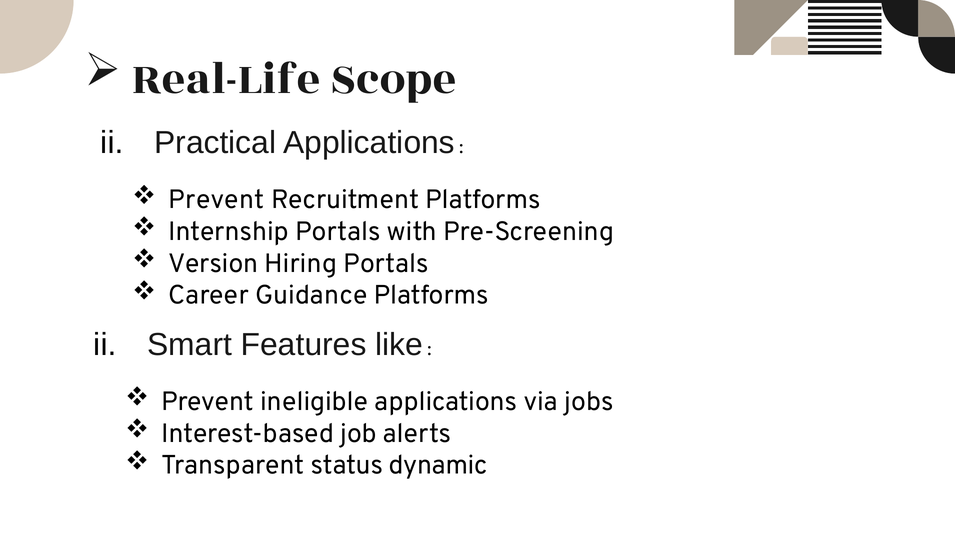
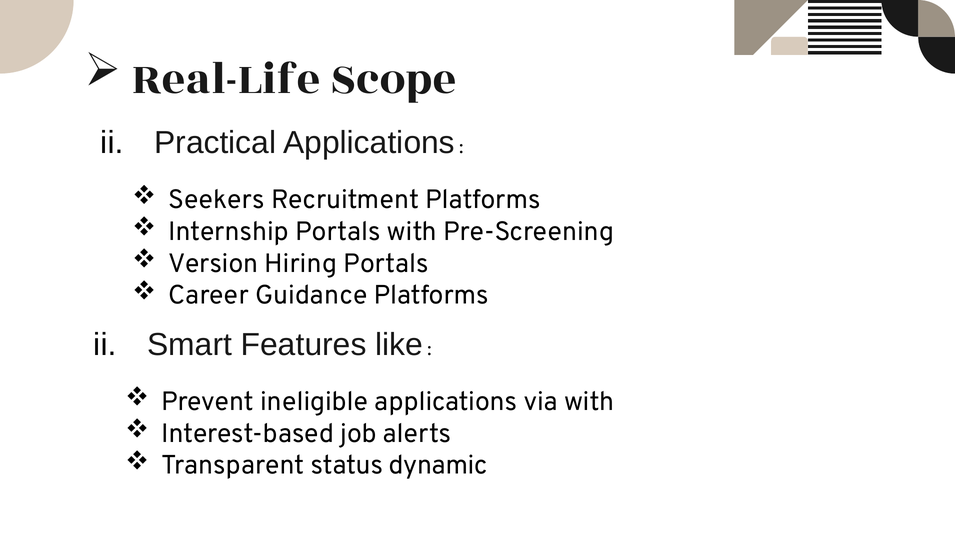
Prevent: Prevent -> Seekers (216, 200)
via jobs: jobs -> with (589, 402)
